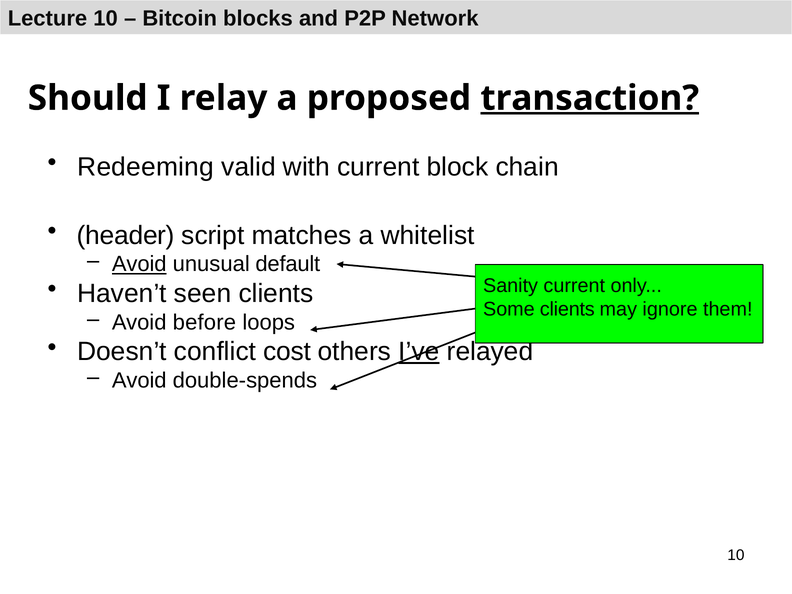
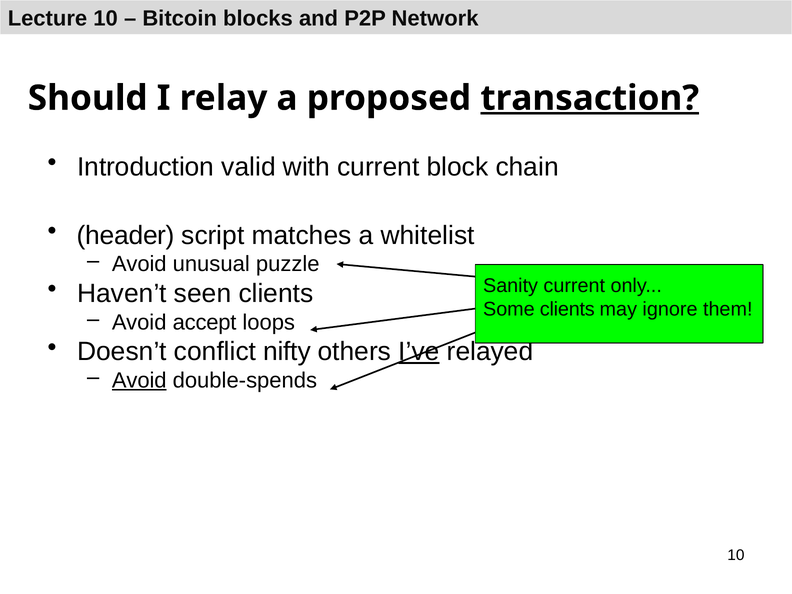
Redeeming: Redeeming -> Introduction (146, 167)
Avoid underline: present -> none (139, 264)
default: default -> puzzle (288, 264)
before: before -> accept (205, 322)
cost: cost -> nifty (287, 352)
Avoid underline: none -> present (139, 380)
